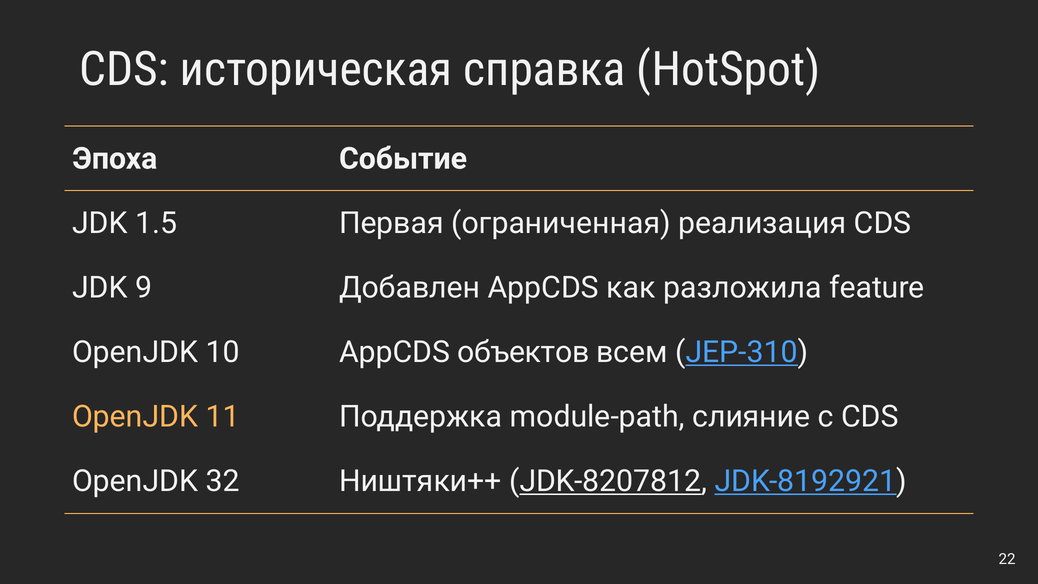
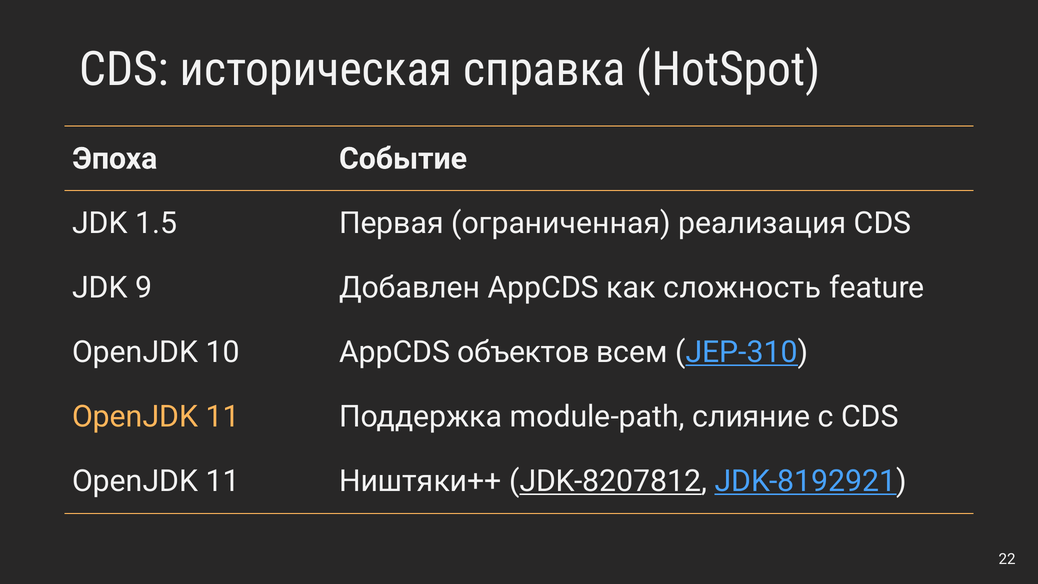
разложила: разложила -> сложность (742, 288)
32: 32 -> 11 (223, 481)
